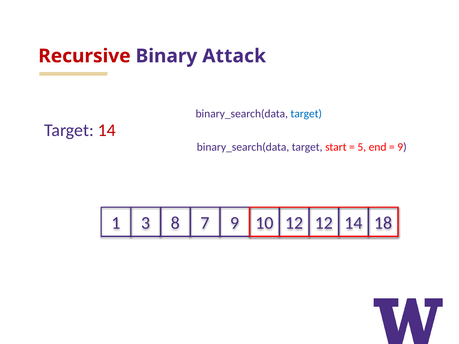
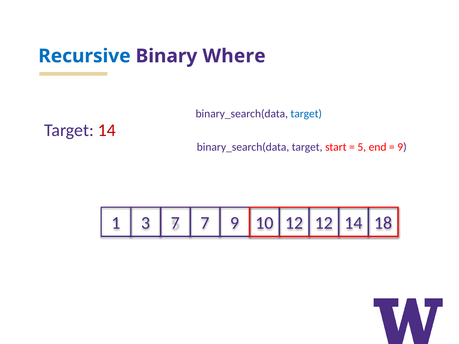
Recursive colour: red -> blue (84, 56)
Attack: Attack -> Where (234, 56)
3 8: 8 -> 7 (175, 223)
